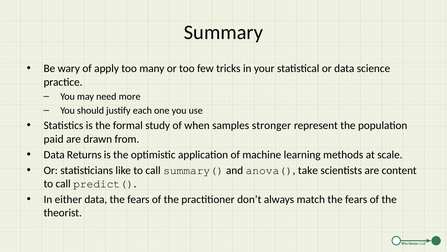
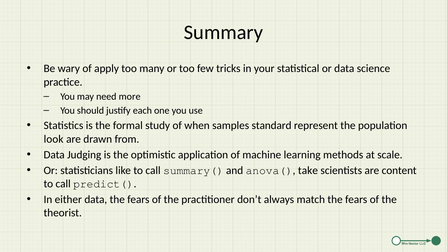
stronger: stronger -> standard (272, 125)
paid: paid -> look (54, 139)
Returns: Returns -> Judging (84, 154)
